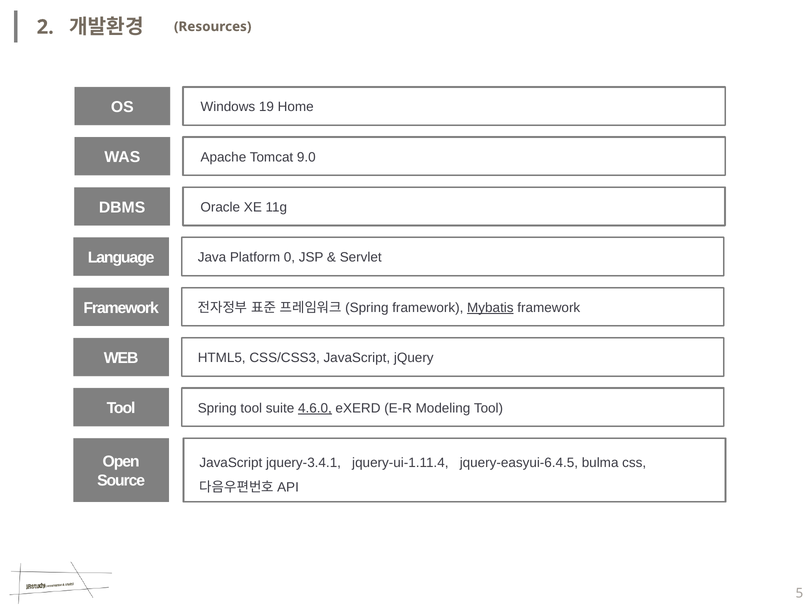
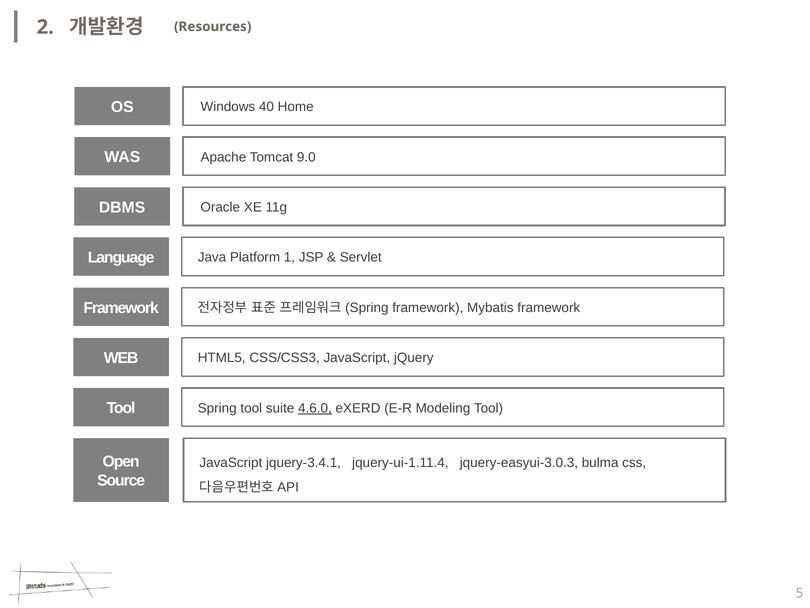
19: 19 -> 40 (266, 107)
0: 0 -> 1 (289, 257)
Mybatis underline: present -> none (490, 307)
jquery-easyui-6.4.5: jquery-easyui-6.4.5 -> jquery-easyui-3.0.3 (519, 463)
